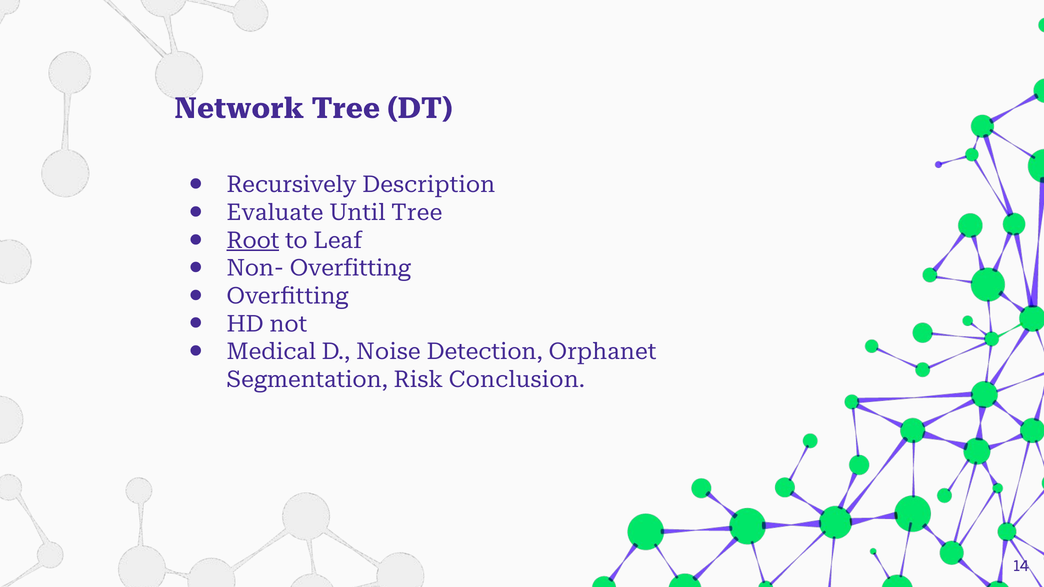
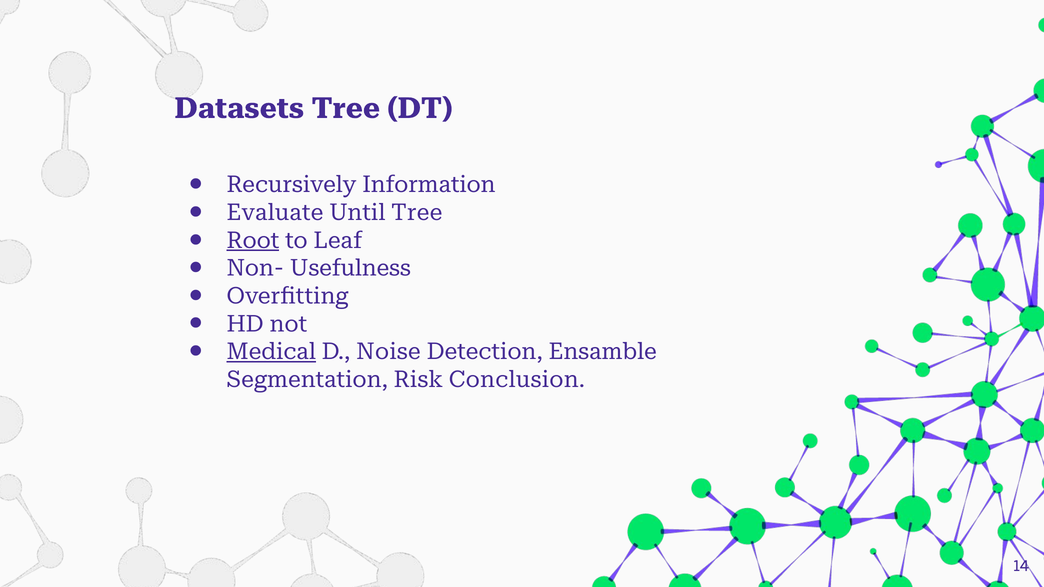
Network: Network -> Datasets (239, 108)
Description: Description -> Information (429, 185)
Non- Overfitting: Overfitting -> Usefulness (350, 268)
Medical underline: none -> present (271, 352)
Orphanet: Orphanet -> Ensamble (603, 352)
